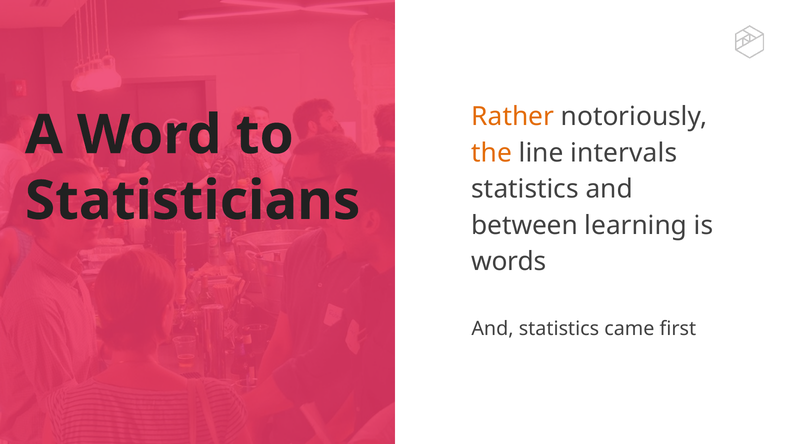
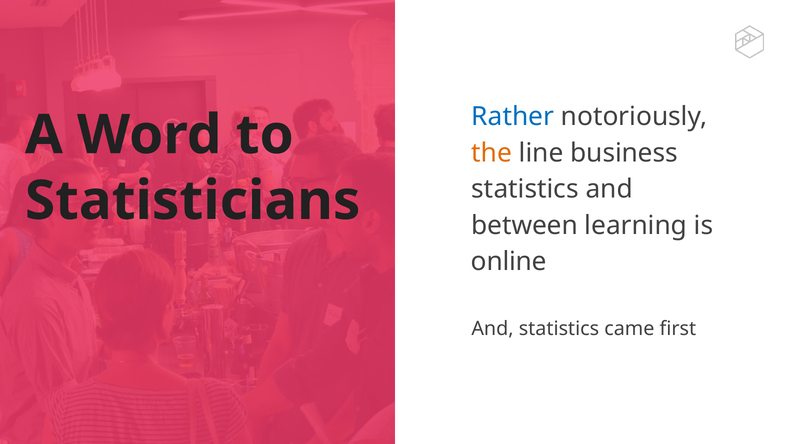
Rather colour: orange -> blue (513, 117)
intervals: intervals -> business (624, 153)
words: words -> online (509, 262)
